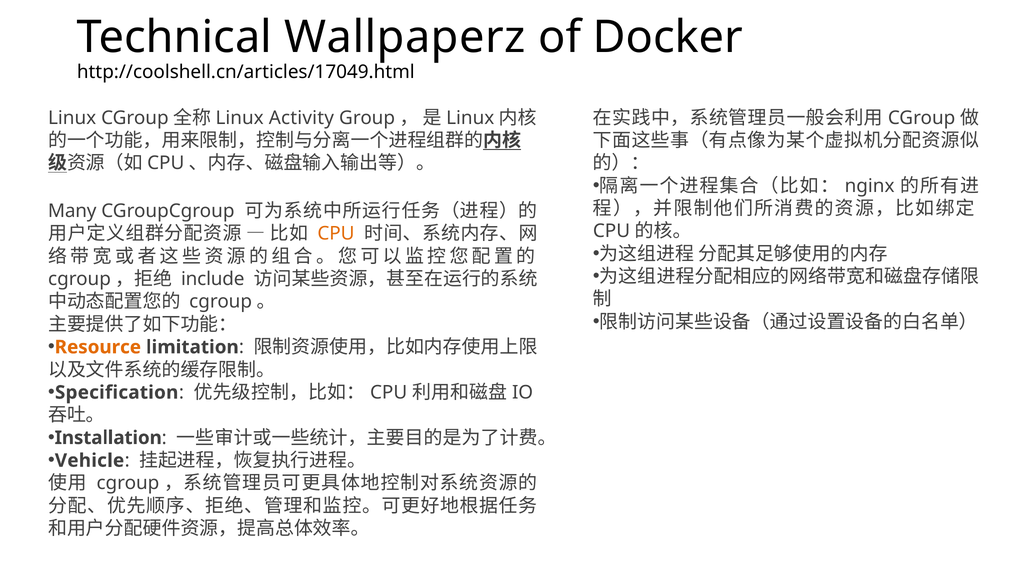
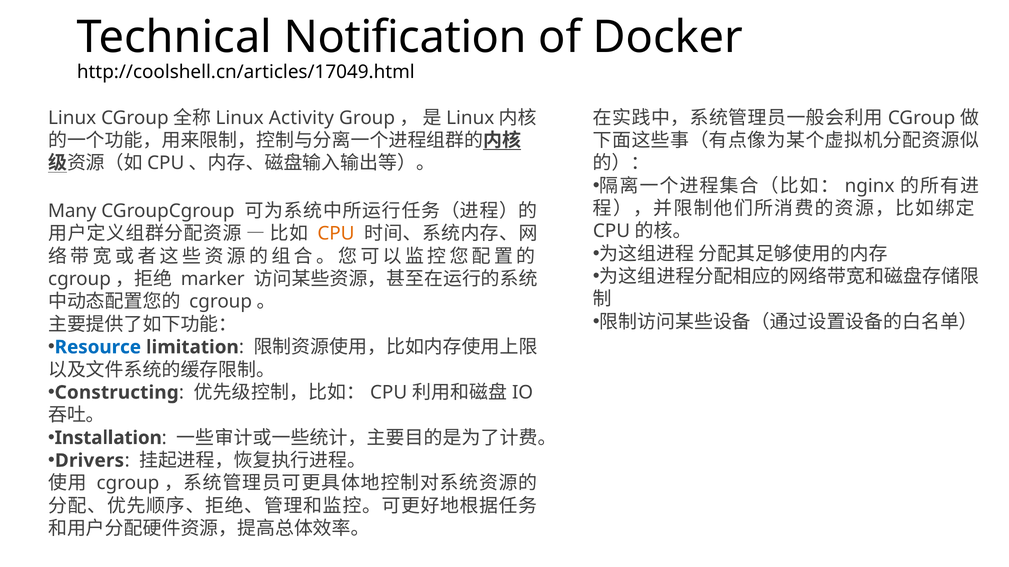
Wallpaperz: Wallpaperz -> Notification (405, 38)
include: include -> marker (213, 279)
Resource colour: orange -> blue (98, 347)
Specification: Specification -> Constructing (117, 393)
Vehicle: Vehicle -> Drivers (90, 461)
